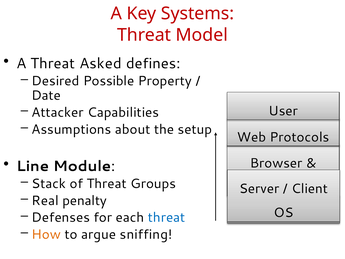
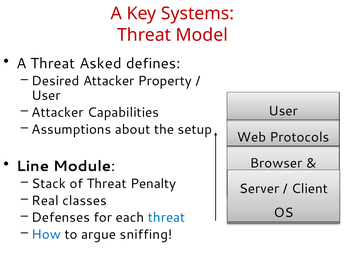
Desired Possible: Possible -> Attacker (109, 81)
Date: Date -> User (46, 95)
Groups: Groups -> Penalty (153, 184)
penalty: penalty -> classes (85, 200)
How colour: orange -> blue (46, 234)
